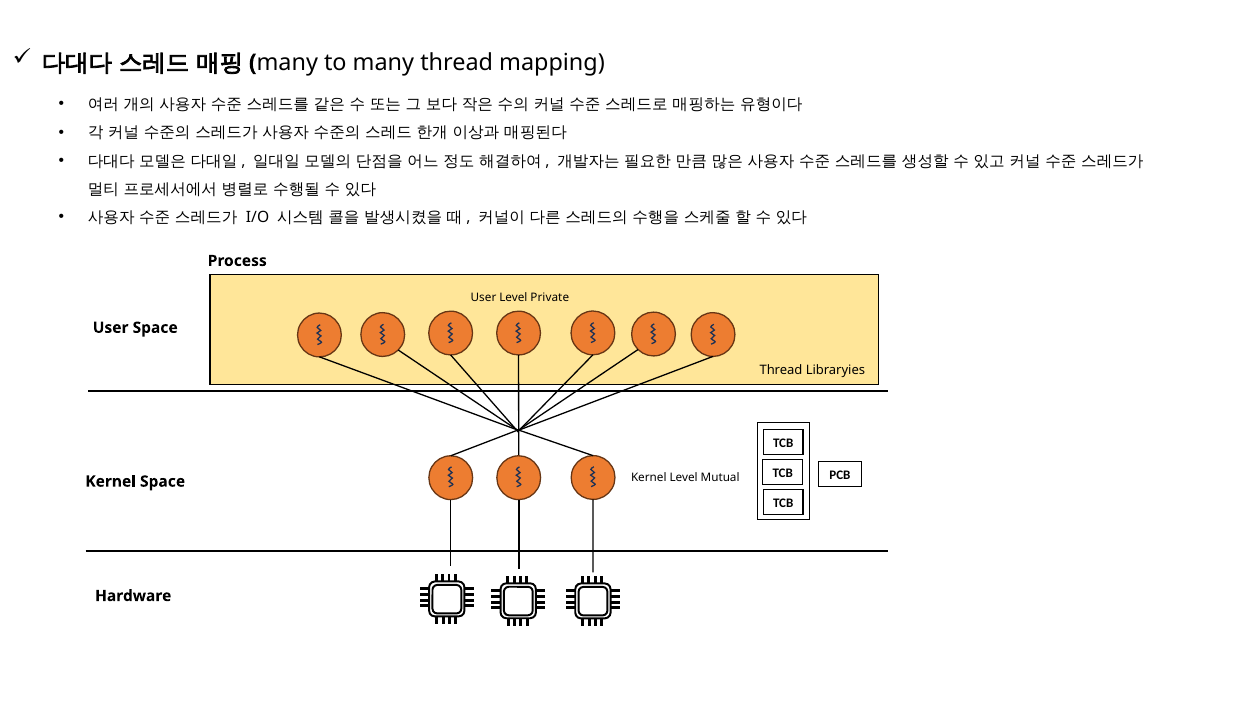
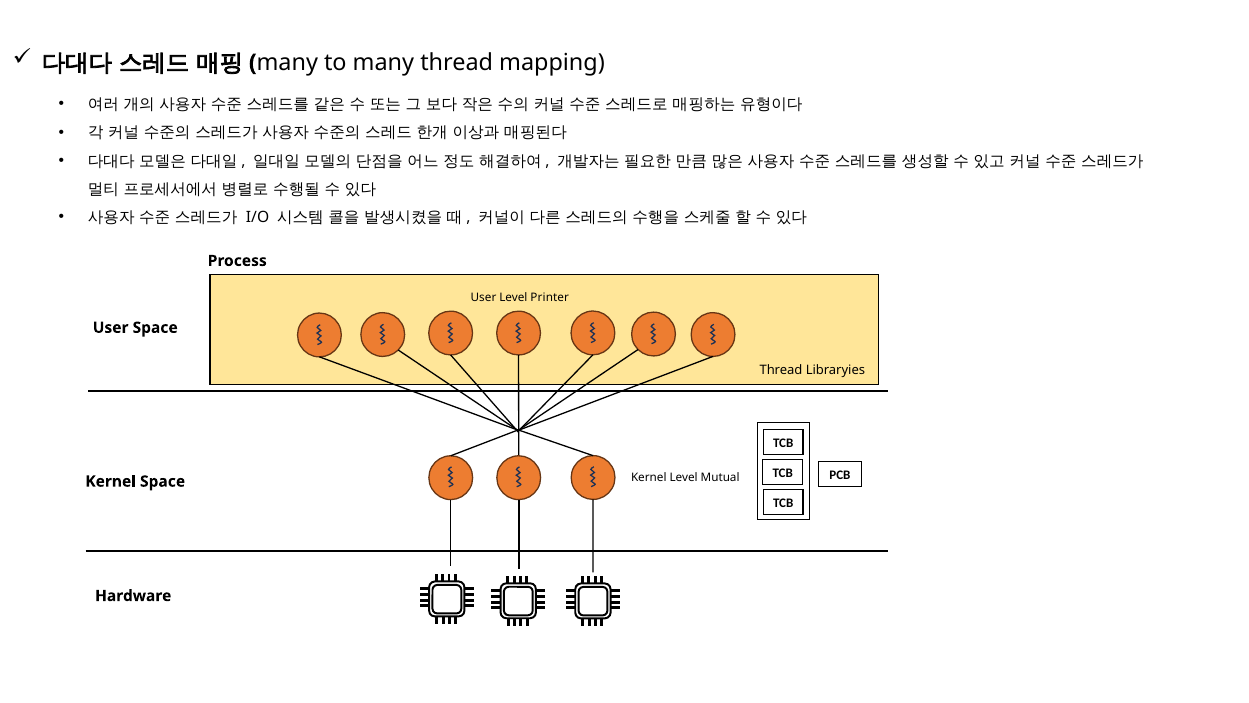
Private: Private -> Printer (550, 298)
